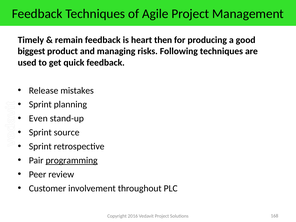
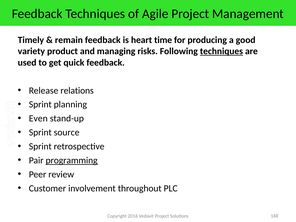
then: then -> time (163, 40)
biggest: biggest -> variety (31, 51)
techniques underline: none -> present (221, 51)
mistakes: mistakes -> relations (77, 91)
